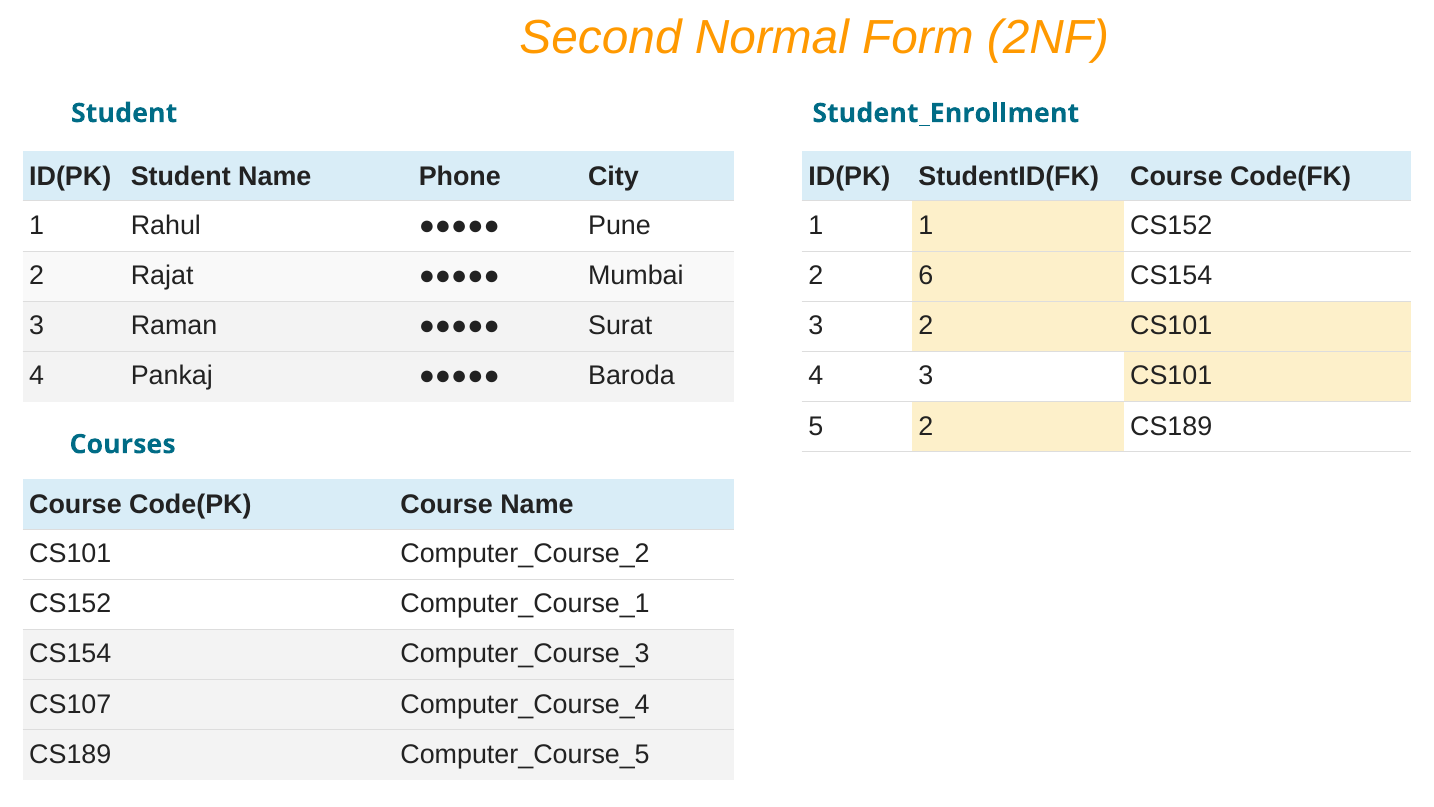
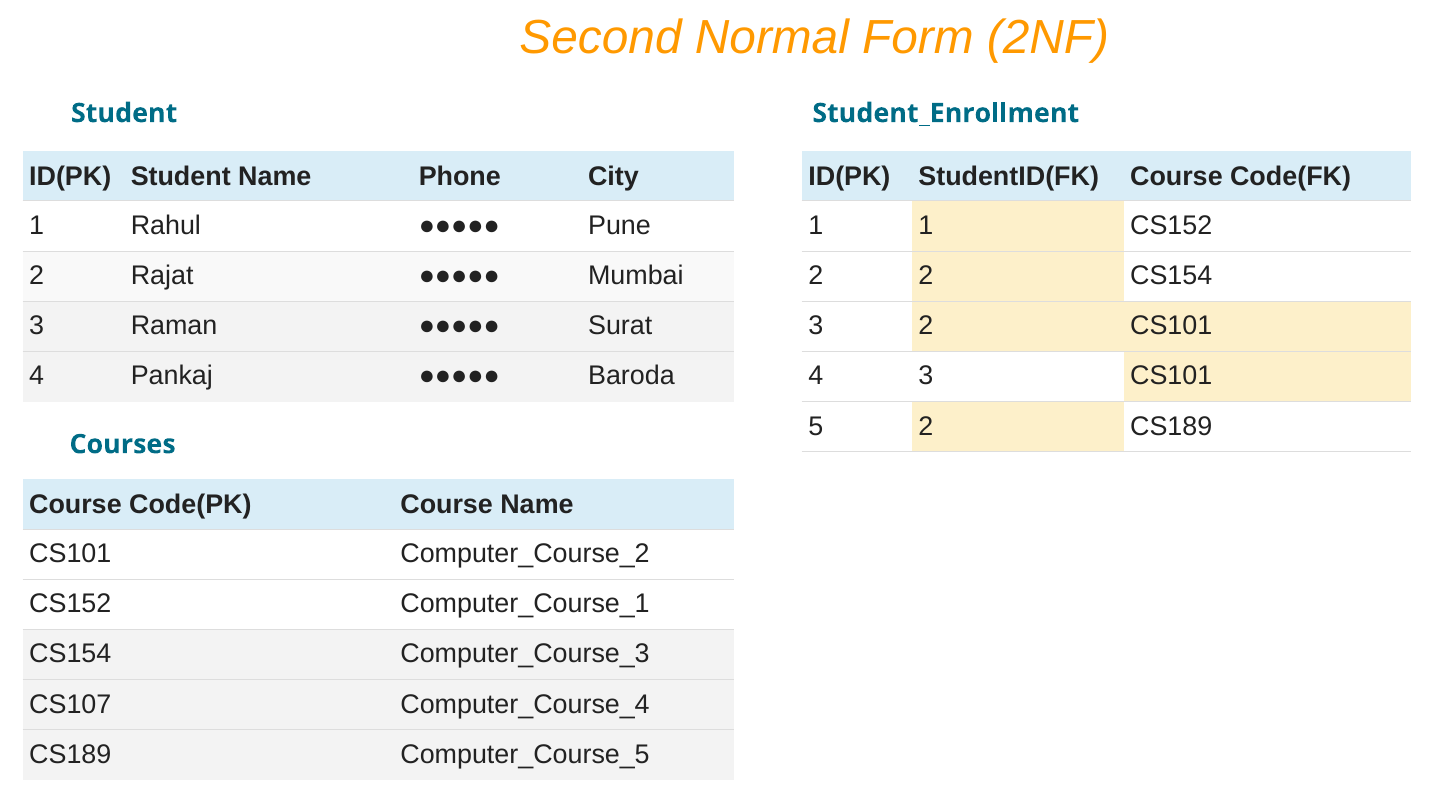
2 6: 6 -> 2 (926, 275)
